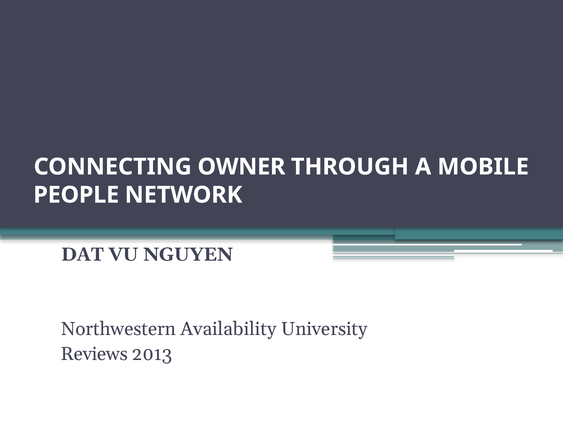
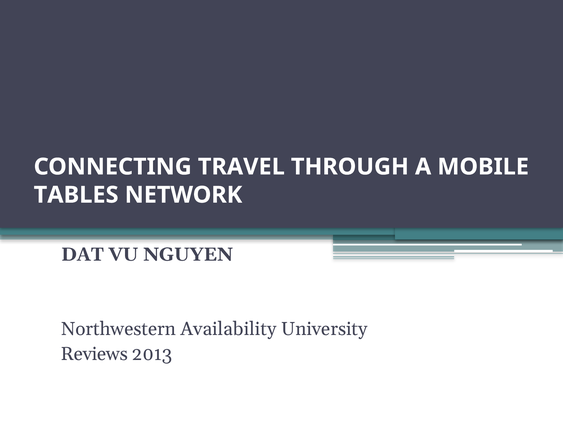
OWNER: OWNER -> TRAVEL (241, 167)
PEOPLE: PEOPLE -> TABLES (76, 195)
